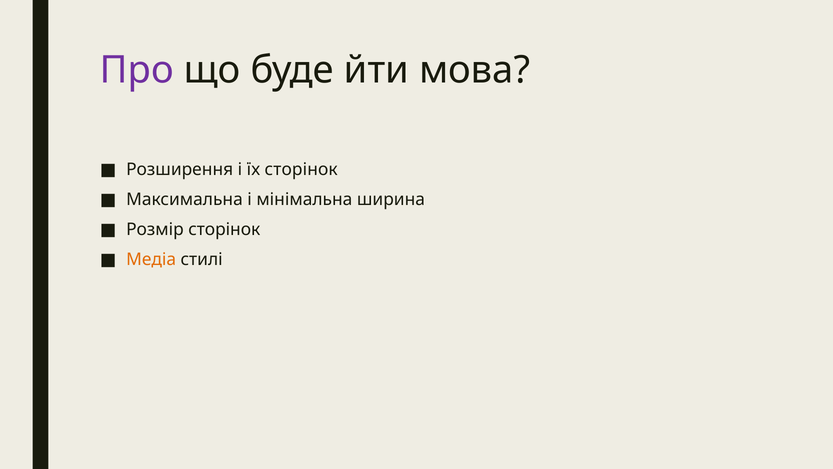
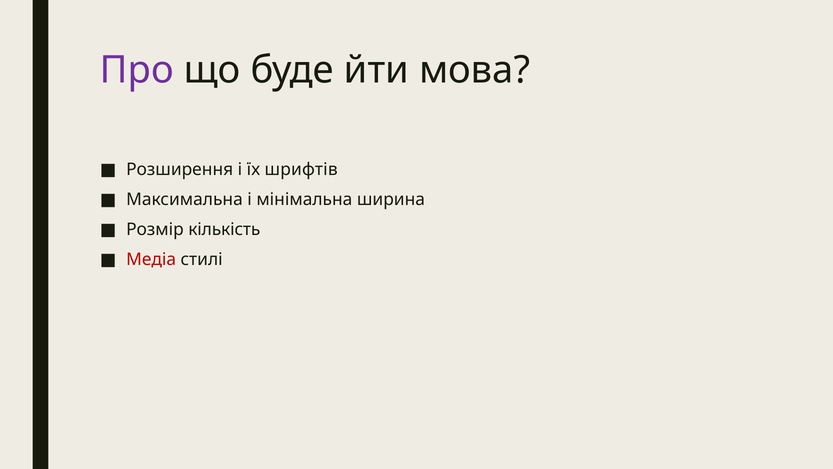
їх сторінок: сторінок -> шрифтів (301, 169)
Розмір сторінок: сторінок -> кількість (224, 229)
Медіа colour: orange -> red (151, 259)
